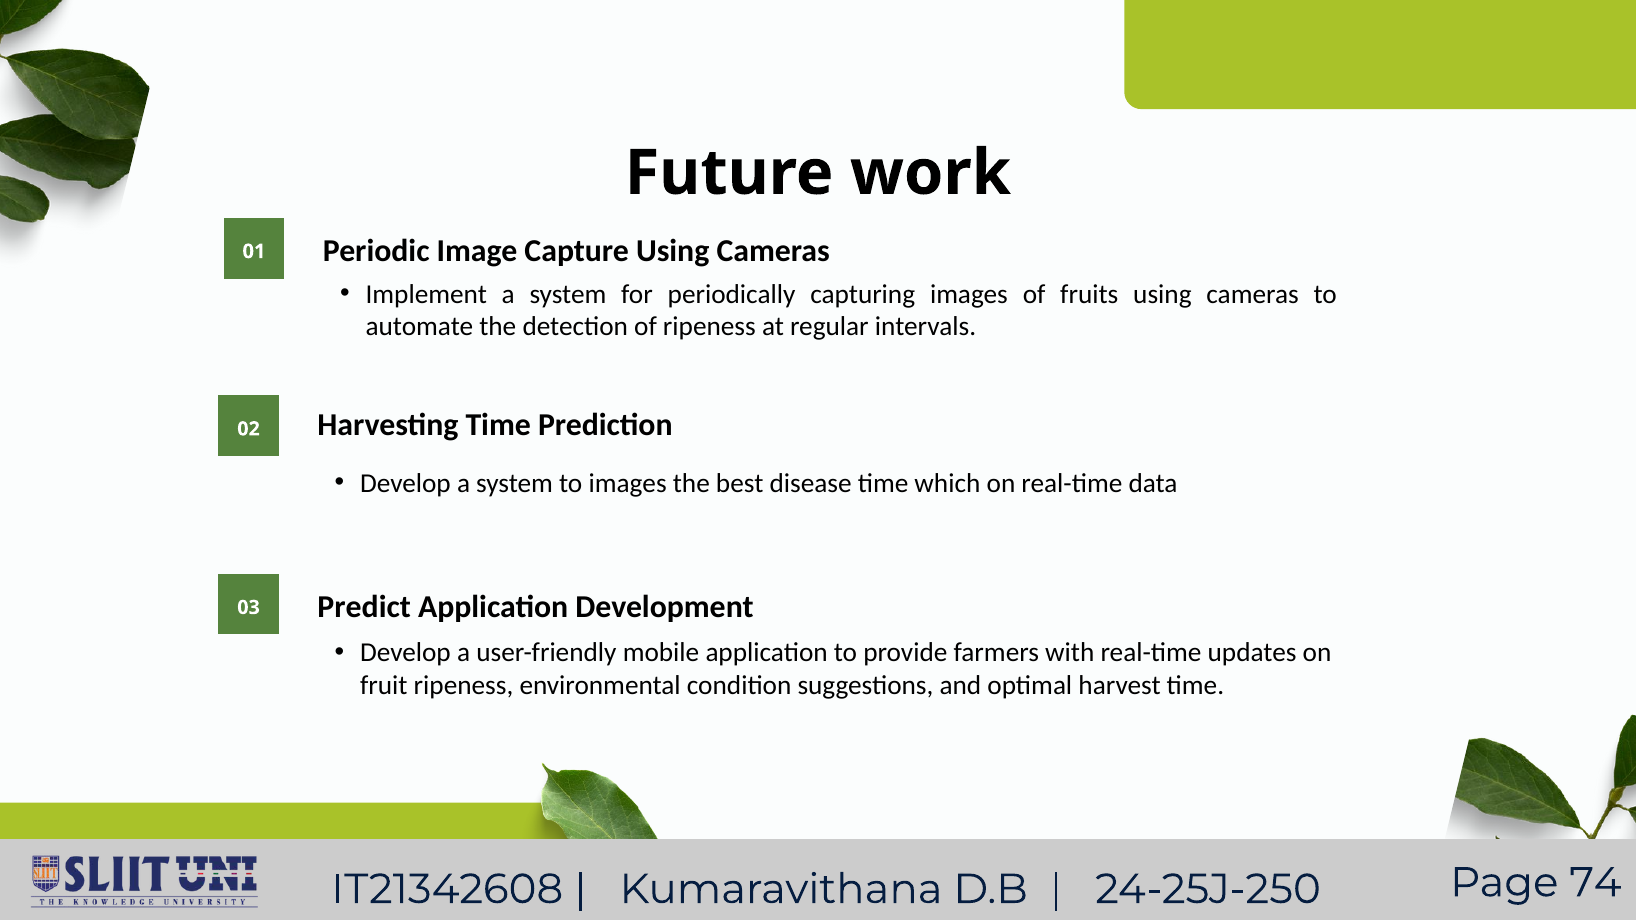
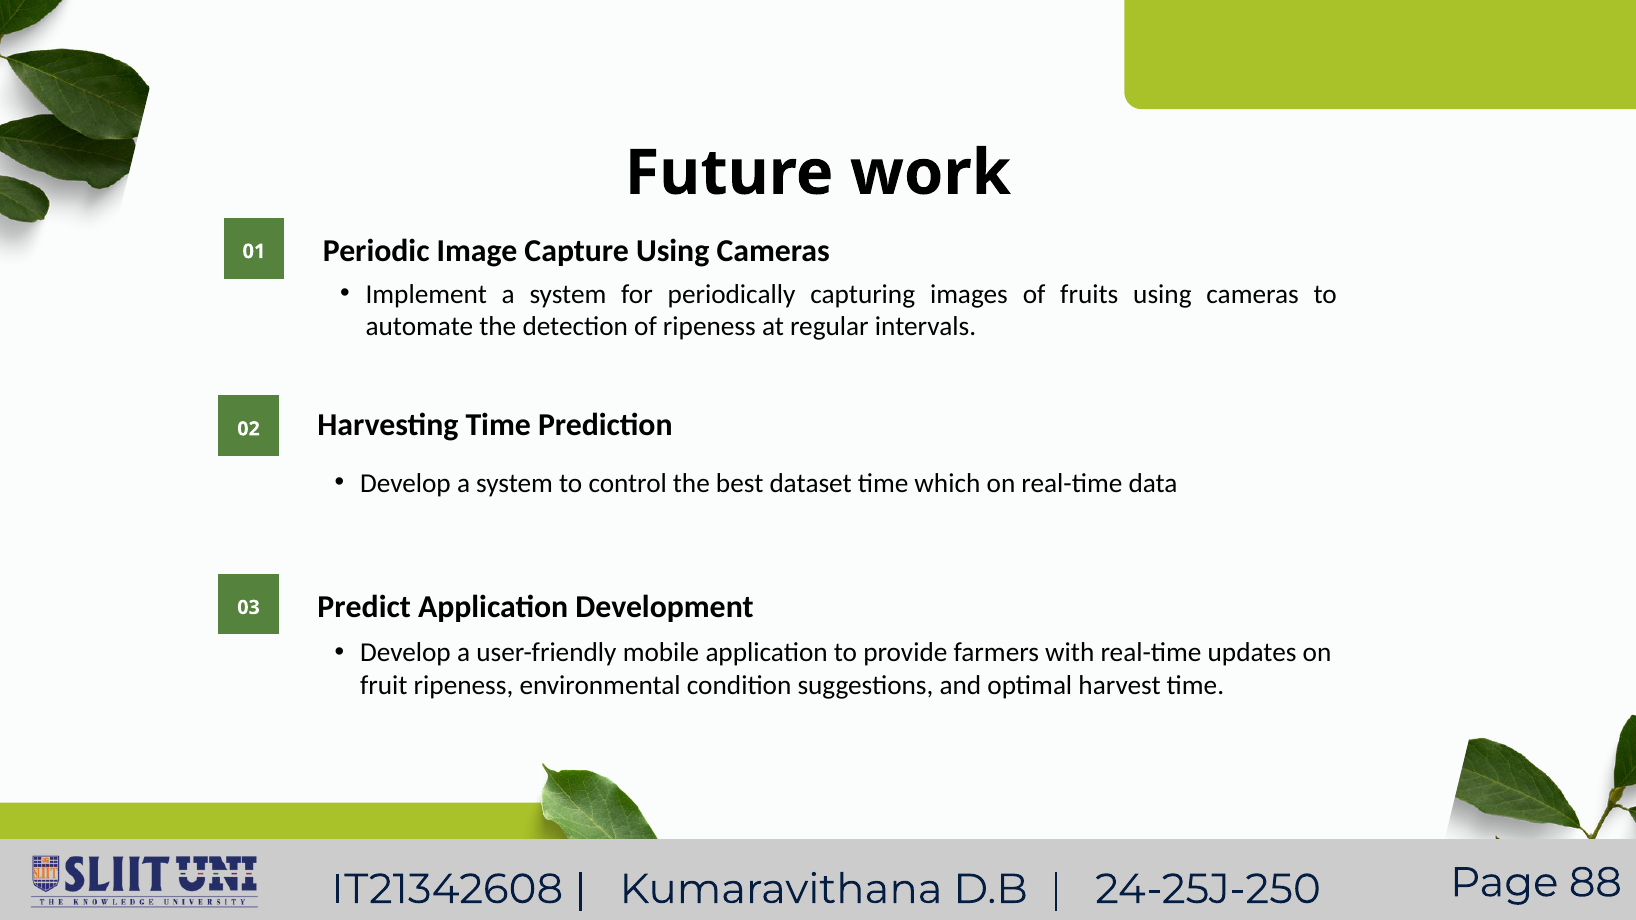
to images: images -> control (628, 484)
disease: disease -> dataset (811, 484)
74: 74 -> 88 (1595, 883)
